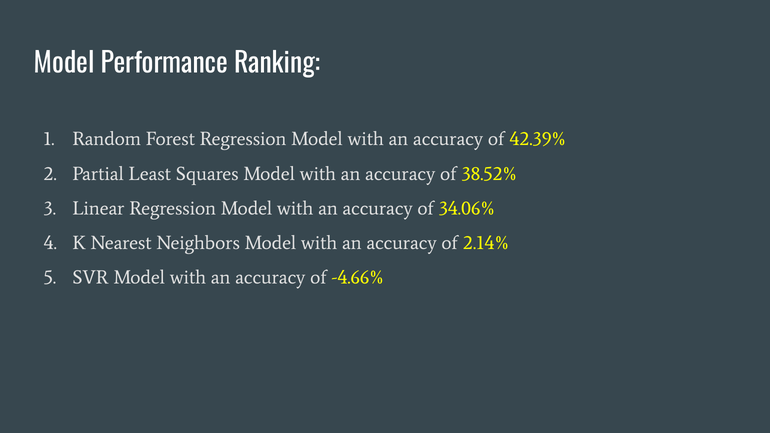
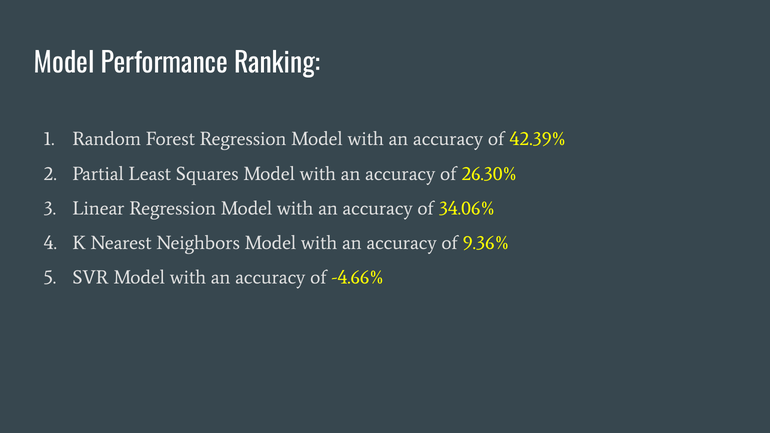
38.52%: 38.52% -> 26.30% (490, 174)
2.14%: 2.14% -> 9.36% (486, 243)
